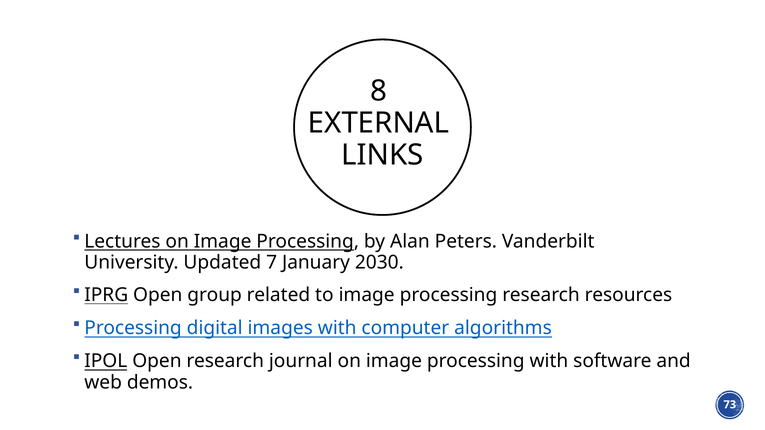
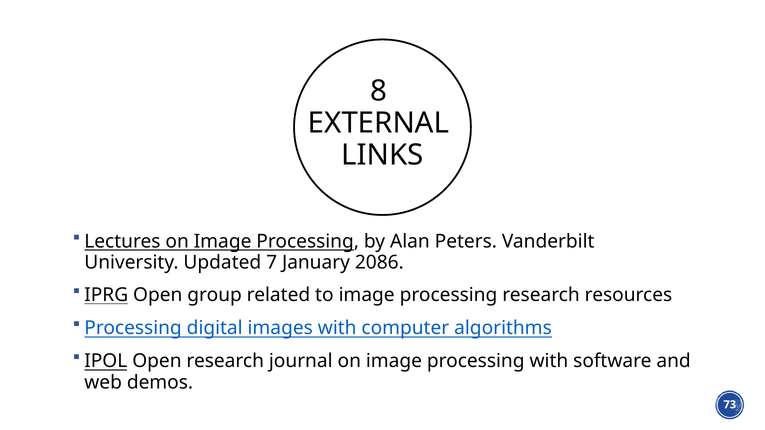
2030: 2030 -> 2086 (379, 263)
